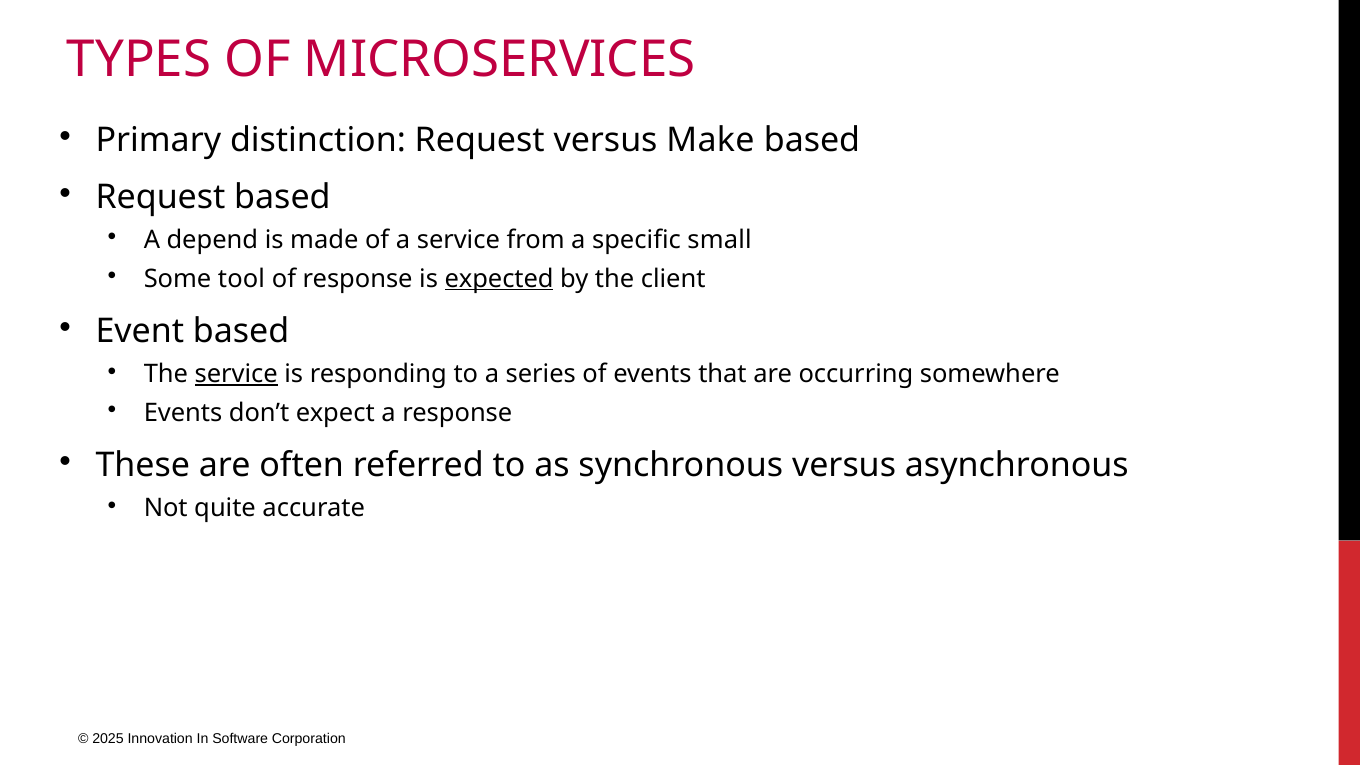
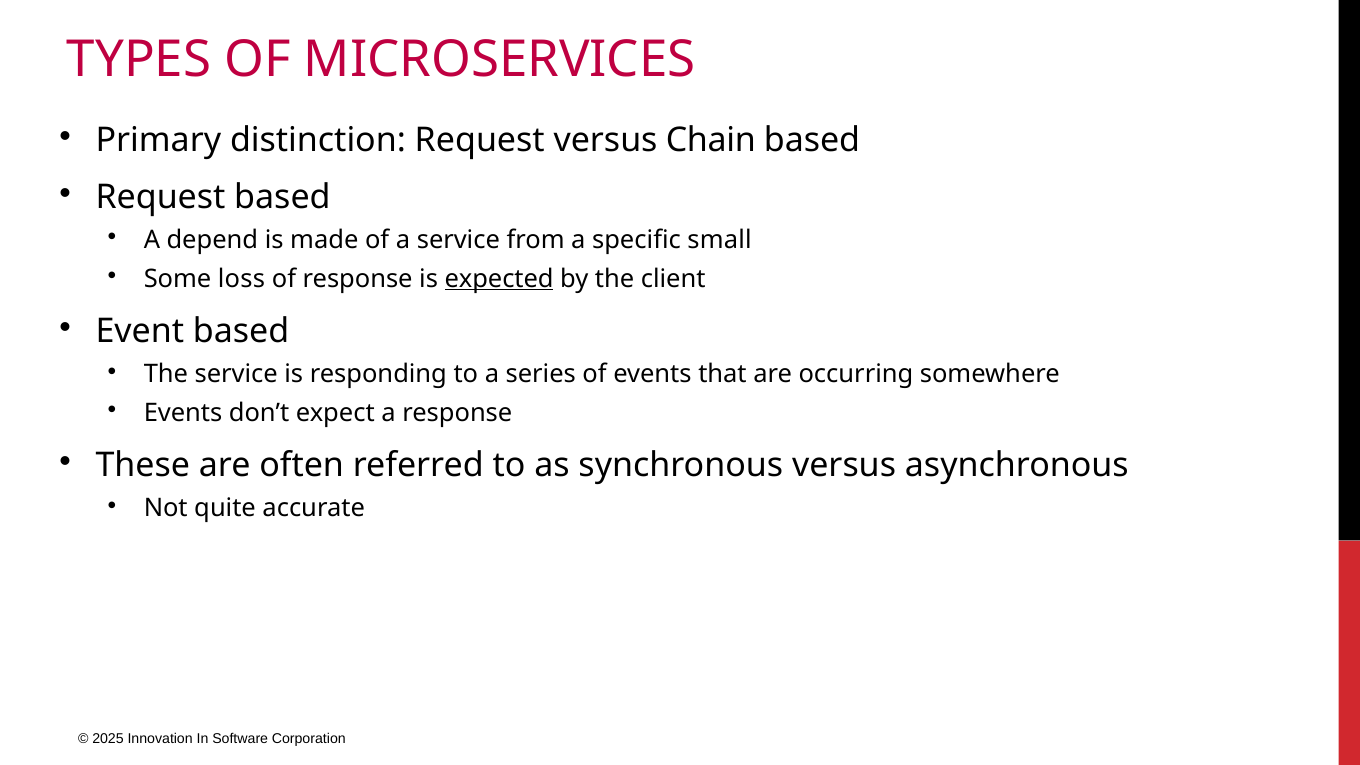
Make: Make -> Chain (711, 140)
tool: tool -> loss (241, 279)
service underline: present -> none (236, 374)
